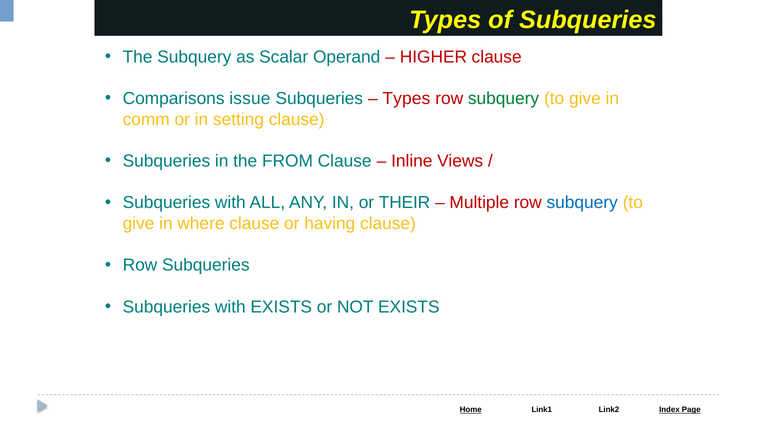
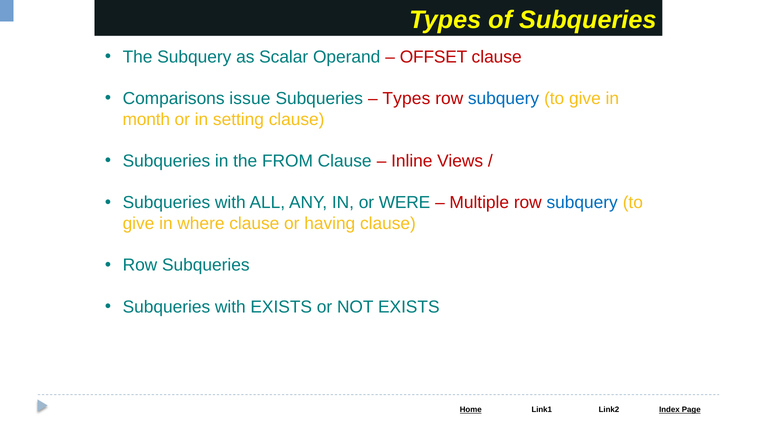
HIGHER: HIGHER -> OFFSET (434, 57)
subquery colour: green -> blue (504, 99)
comm: comm -> month (146, 119)
THEIR: THEIR -> WERE (405, 203)
